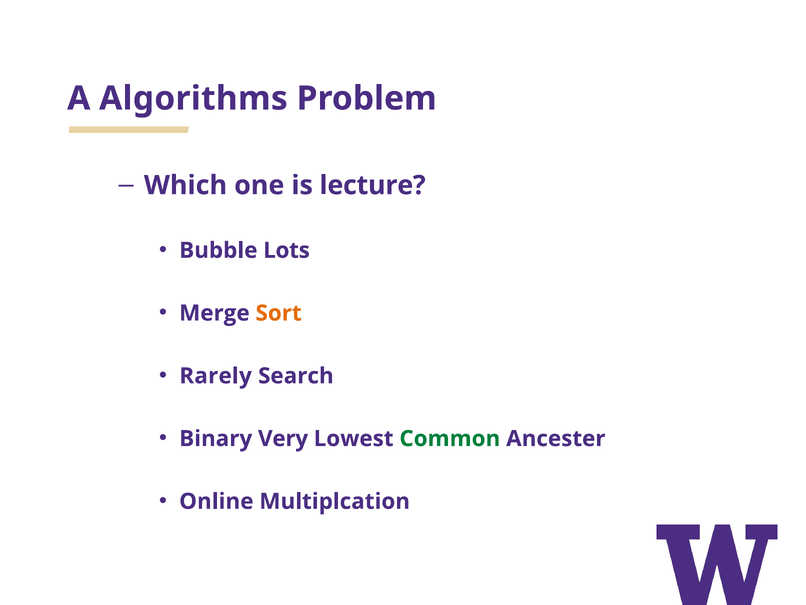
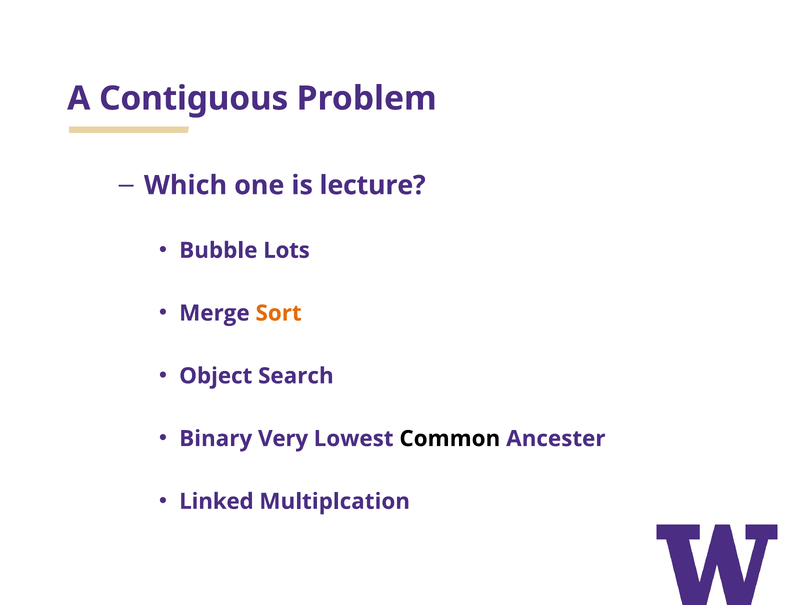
Algorithms: Algorithms -> Contiguous (194, 98)
Rarely: Rarely -> Object (216, 376)
Common colour: green -> black (450, 438)
Online: Online -> Linked (216, 501)
